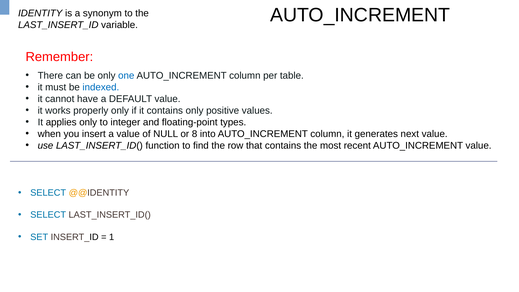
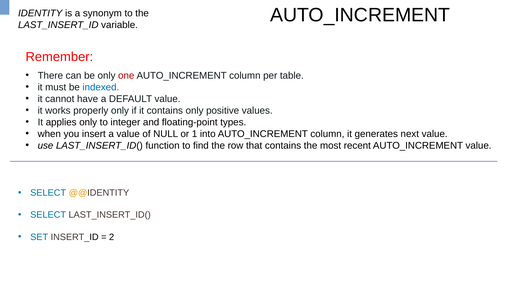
one colour: blue -> red (126, 75)
8: 8 -> 1 (195, 134)
1: 1 -> 2 (112, 237)
